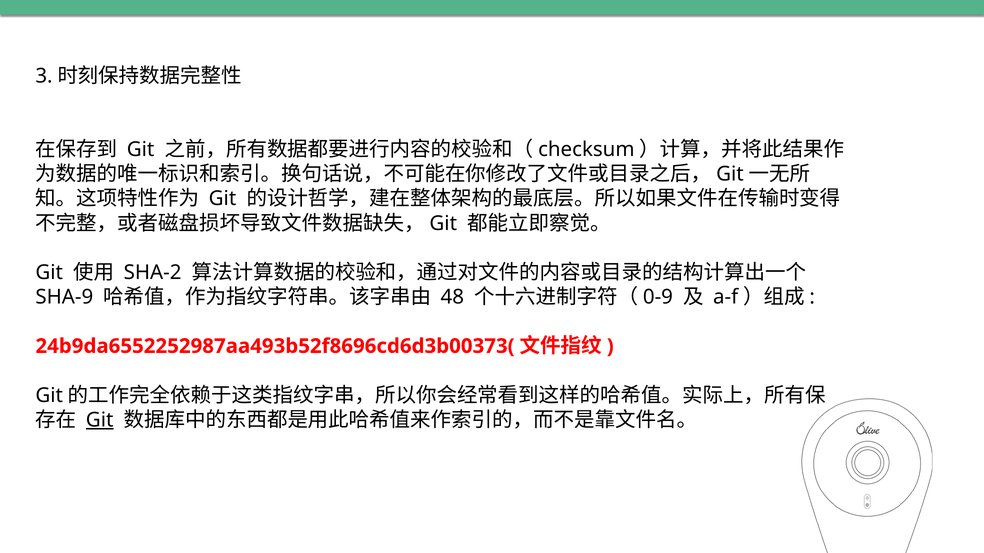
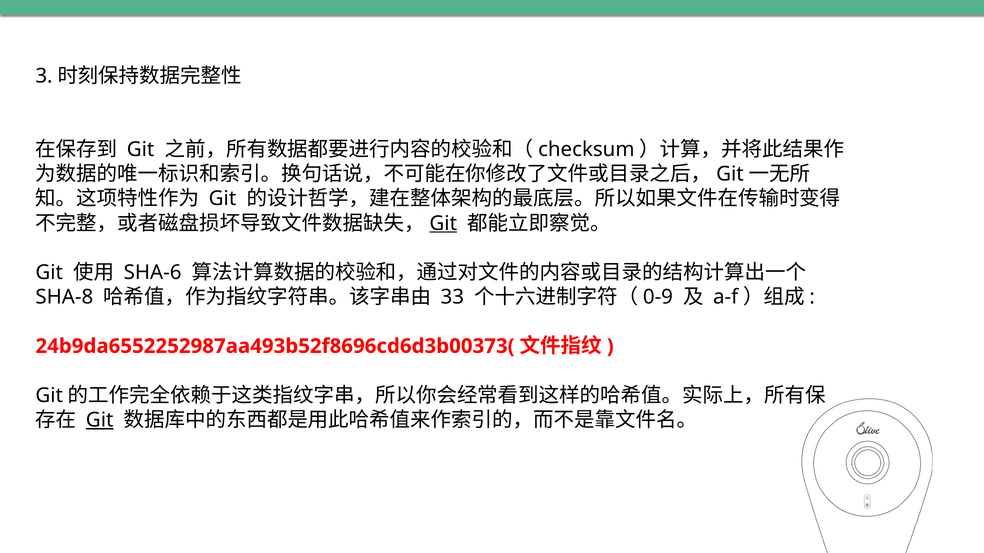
Git underline: none -> present (443, 223)
SHA-2: SHA-2 -> SHA-6 (153, 273)
SHA-9: SHA-9 -> SHA-8 (64, 297)
48: 48 -> 33 (452, 297)
